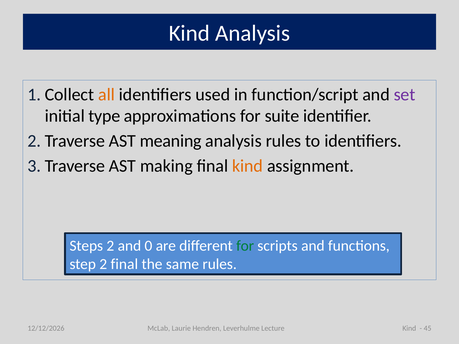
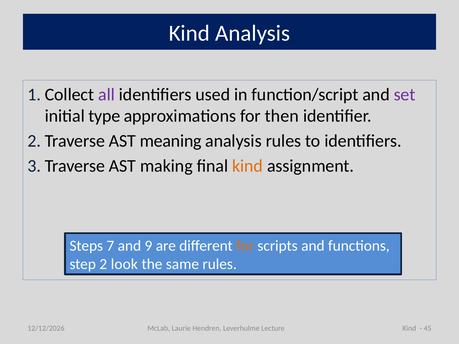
all colour: orange -> purple (107, 95)
suite: suite -> then (282, 116)
Steps 2: 2 -> 7 (110, 246)
0: 0 -> 9 (148, 246)
for colour: green -> orange (245, 246)
2 final: final -> look (124, 264)
